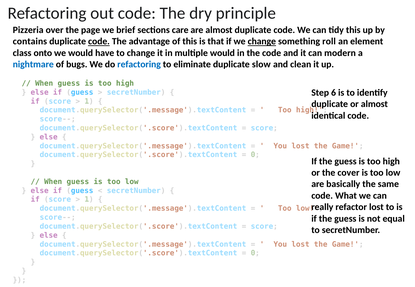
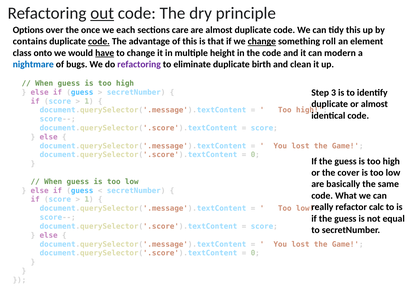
out underline: none -> present (102, 13)
Pizzeria: Pizzeria -> Options (28, 30)
page: page -> once (91, 30)
brief: brief -> each (126, 30)
have underline: none -> present (105, 53)
multiple would: would -> height (222, 53)
refactoring colour: blue -> purple (139, 64)
slow: slow -> birth (261, 64)
6: 6 -> 3 (334, 93)
refactor lost: lost -> calc (376, 207)
